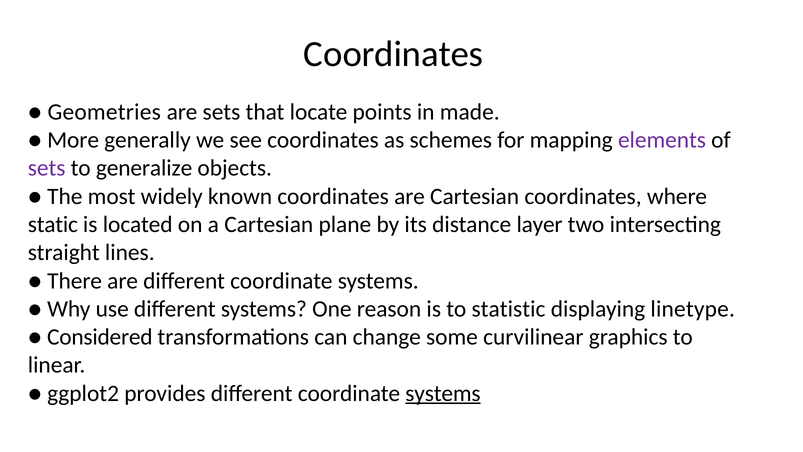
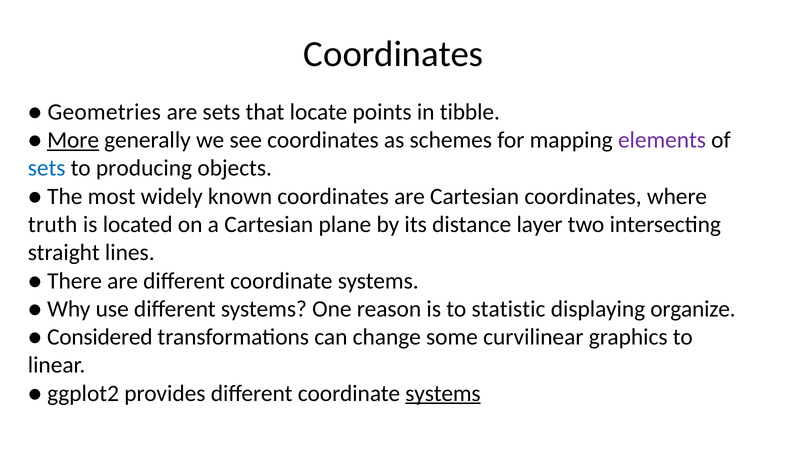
made: made -> tibble (470, 112)
More underline: none -> present (73, 140)
sets colour: purple -> blue (47, 168)
generalize: generalize -> producing (144, 168)
static: static -> truth (53, 224)
linetype: linetype -> organize (693, 309)
